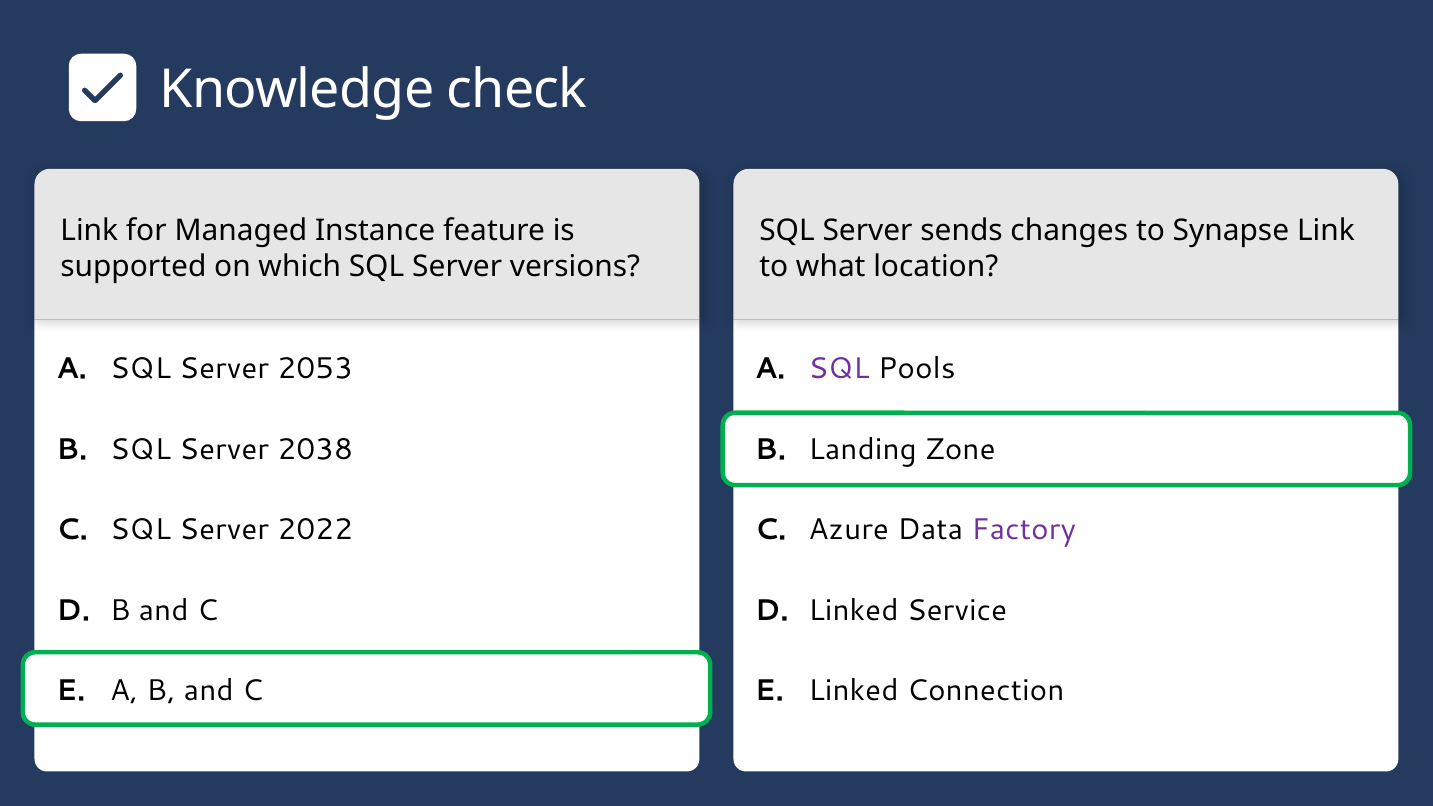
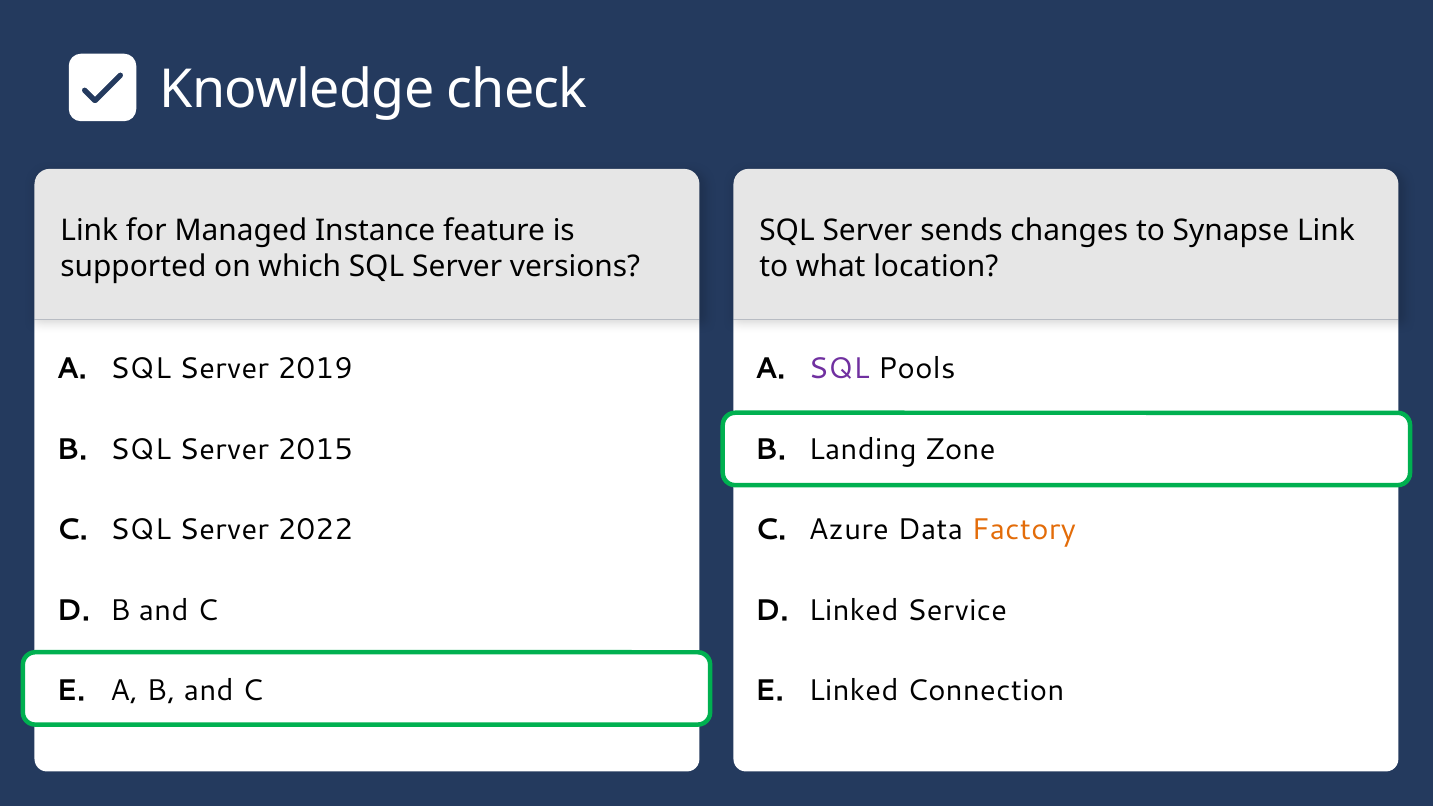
2053: 2053 -> 2019 (315, 369)
2038: 2038 -> 2015 (315, 449)
Factory colour: purple -> orange (1024, 530)
